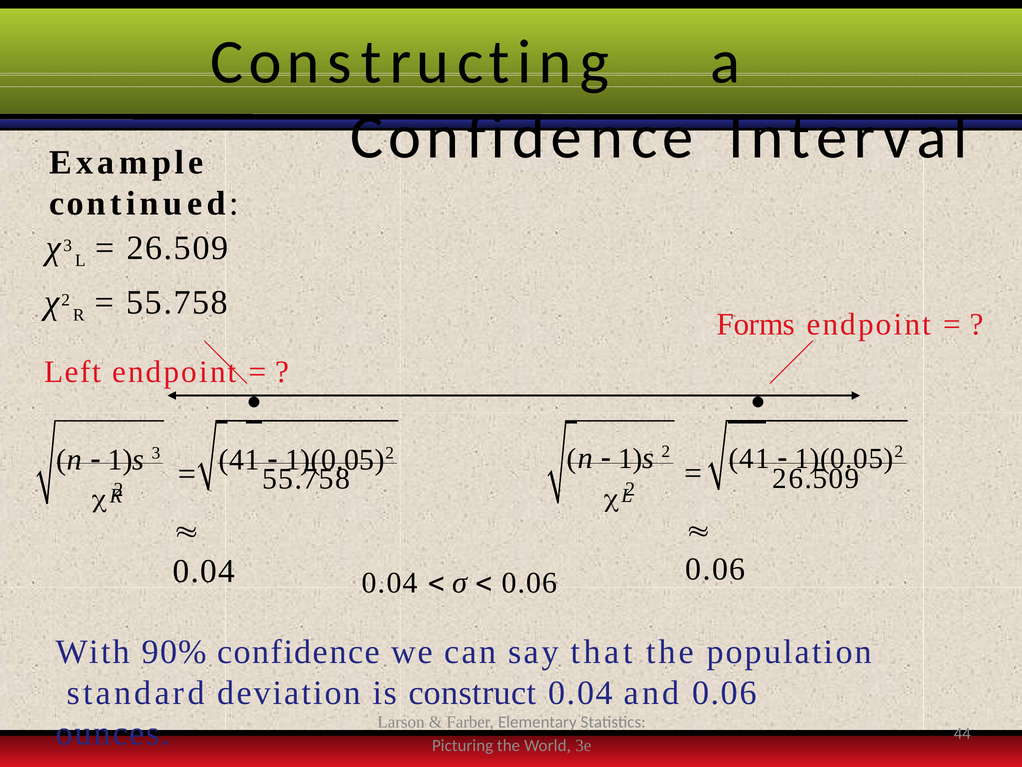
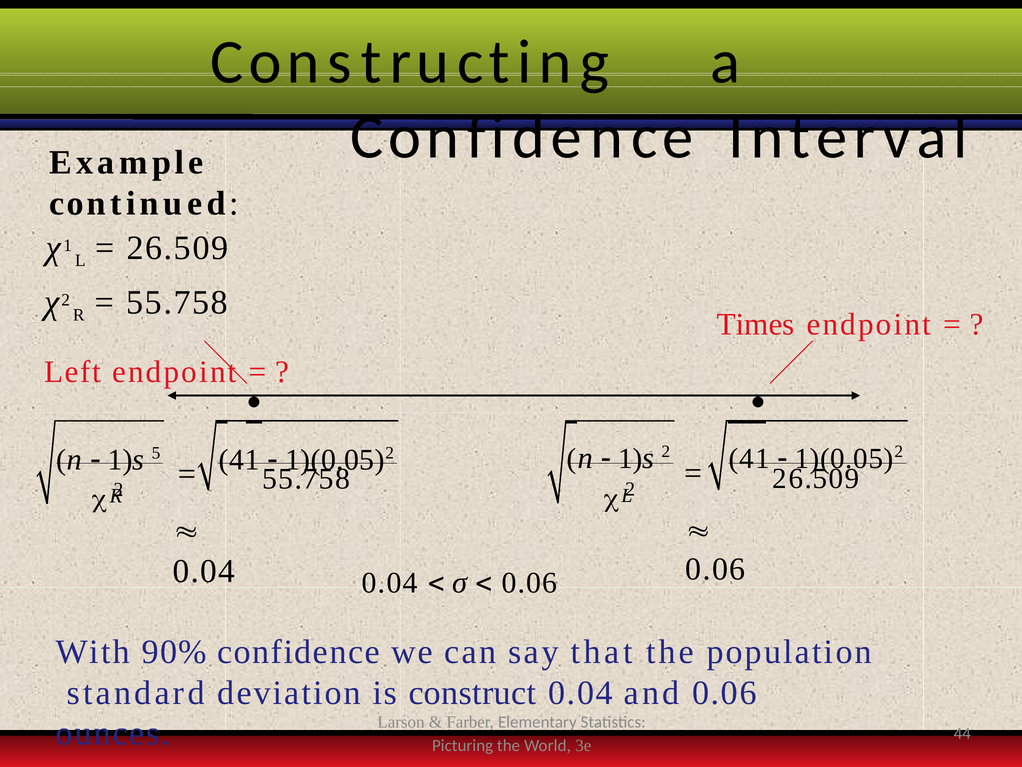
3: 3 -> 1 (68, 245)
Forms: Forms -> Times (756, 324)
1)s 3: 3 -> 5 (156, 453)
